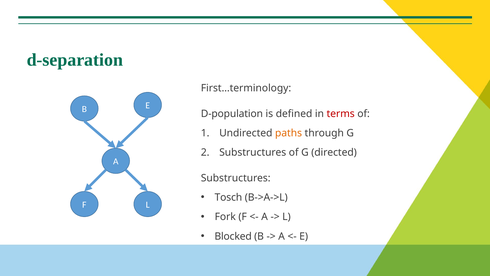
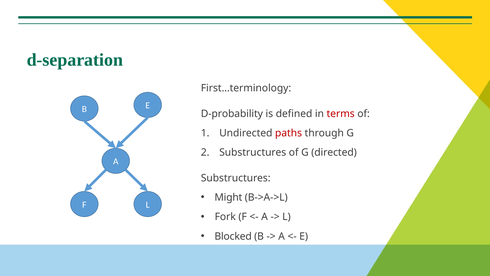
D-population: D-population -> D-probability (232, 114)
paths colour: orange -> red (289, 133)
Tosch: Tosch -> Might (228, 197)
